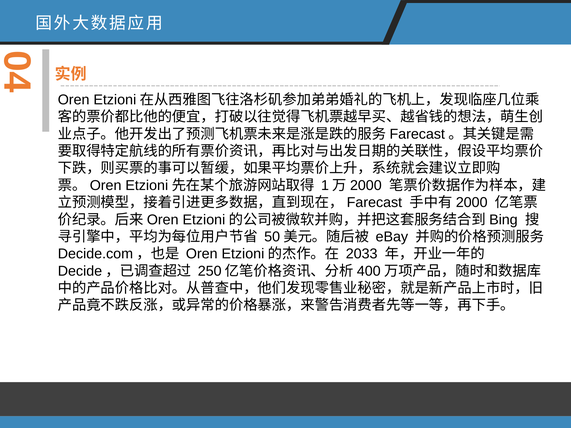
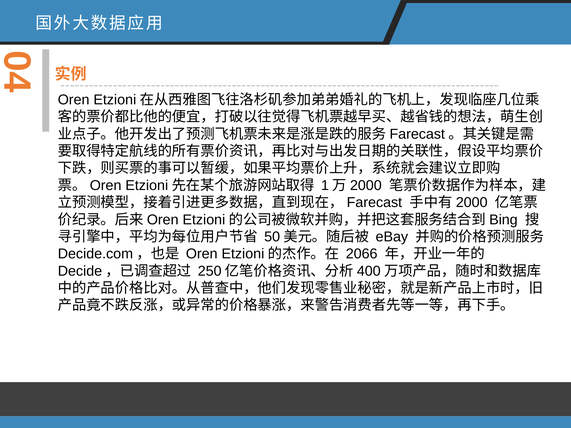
2033: 2033 -> 2066 (362, 254)
